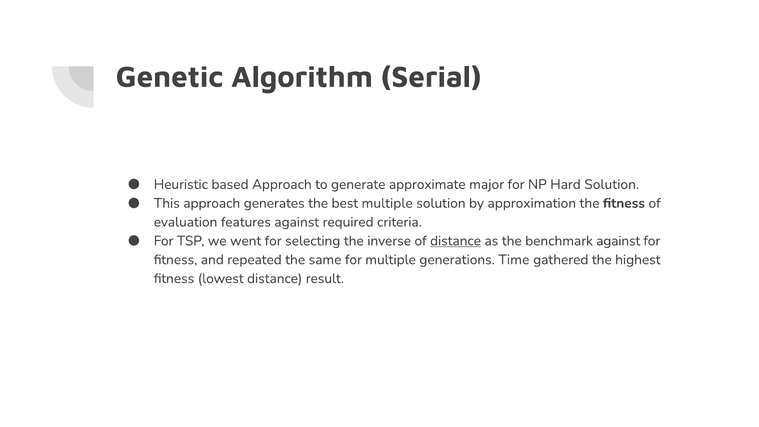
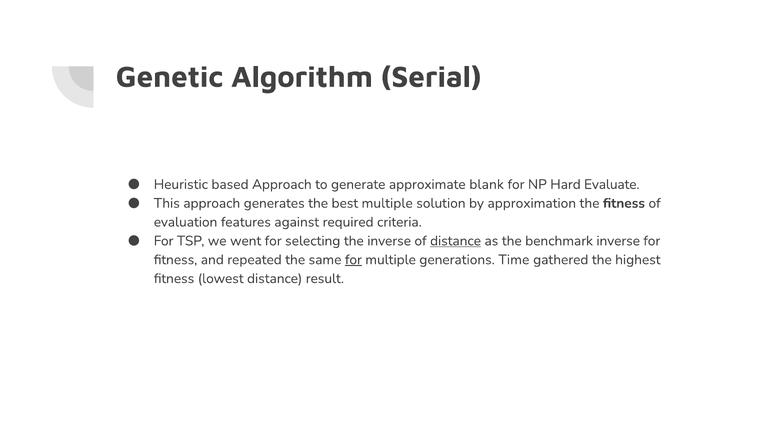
major: major -> blank (487, 184)
Hard Solution: Solution -> Evaluate (612, 184)
benchmark against: against -> inverse (618, 241)
for underline: none -> present (353, 260)
